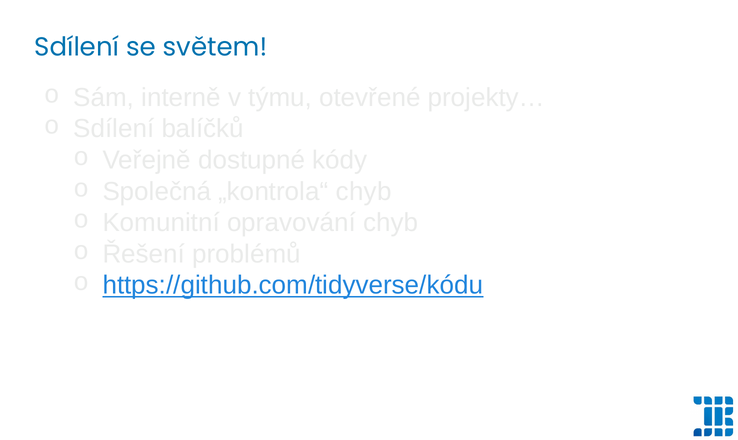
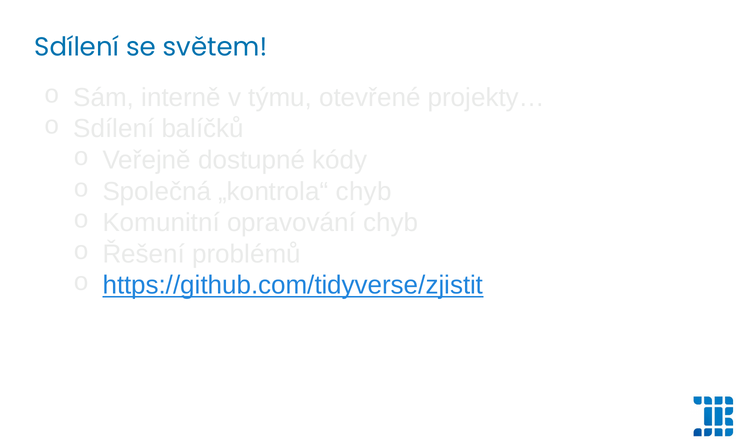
https://github.com/tidyverse/kódu: https://github.com/tidyverse/kódu -> https://github.com/tidyverse/zjistit (293, 285)
